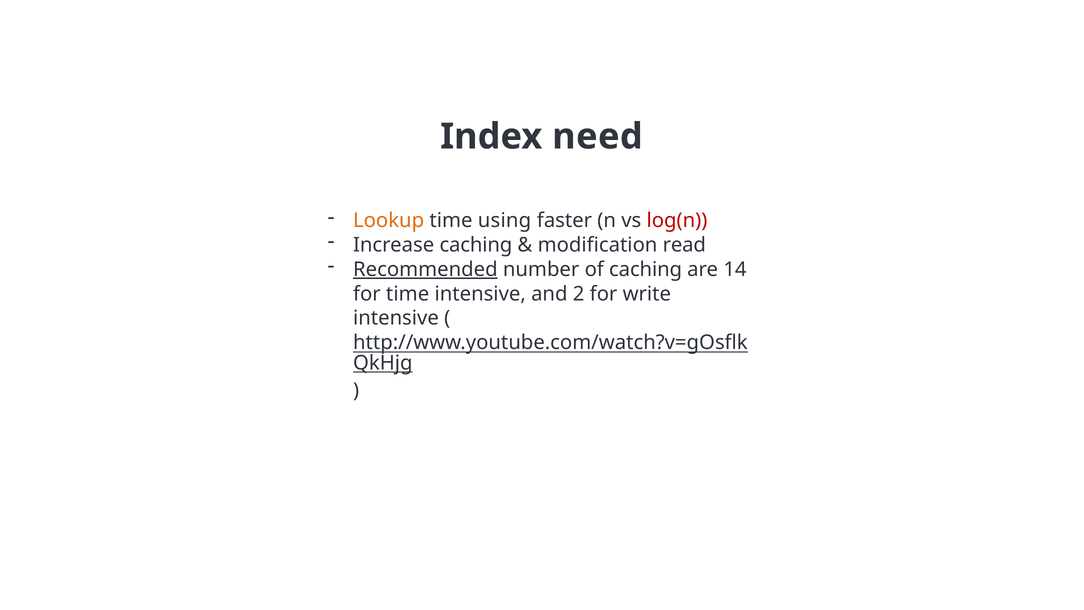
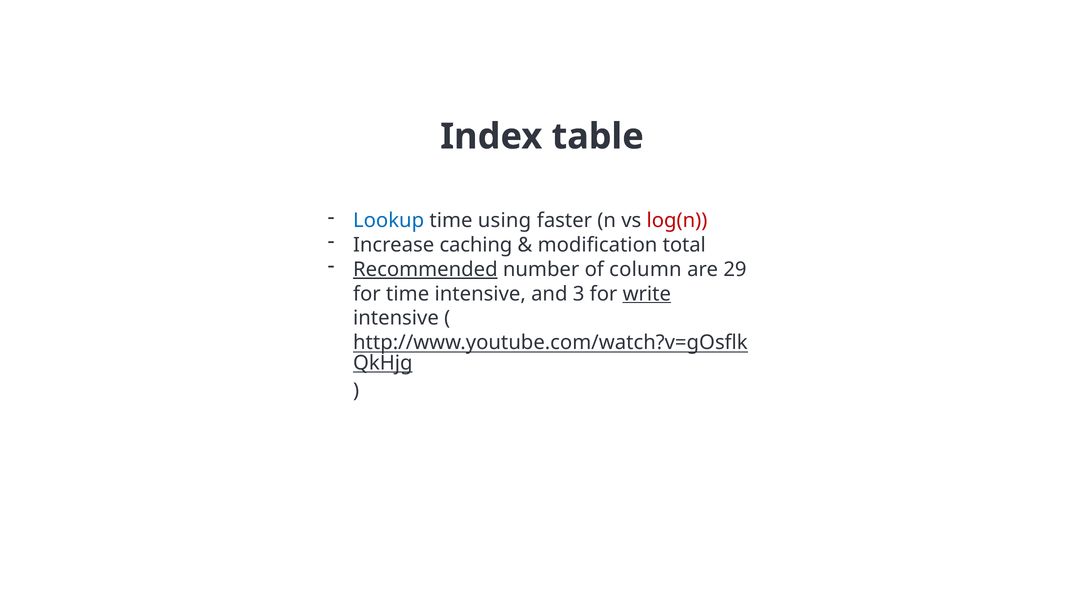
need: need -> table (598, 136)
Lookup colour: orange -> blue (389, 221)
read: read -> total (684, 245)
of caching: caching -> column (645, 269)
14: 14 -> 29 (735, 269)
2: 2 -> 3 (579, 294)
write underline: none -> present (647, 294)
